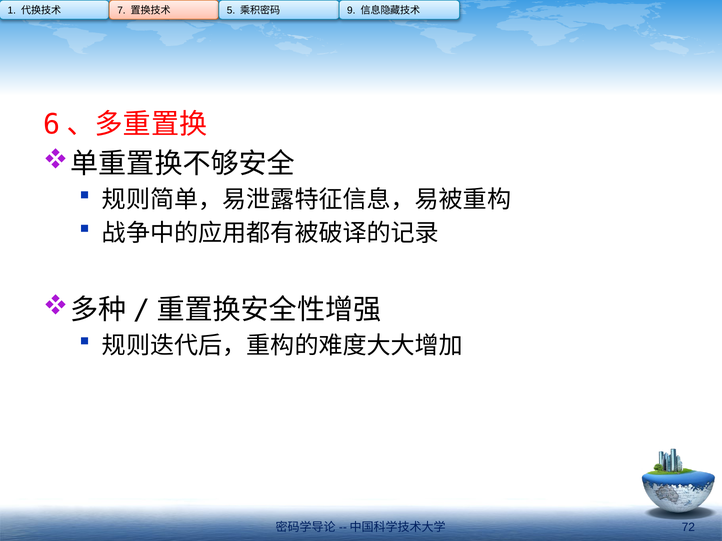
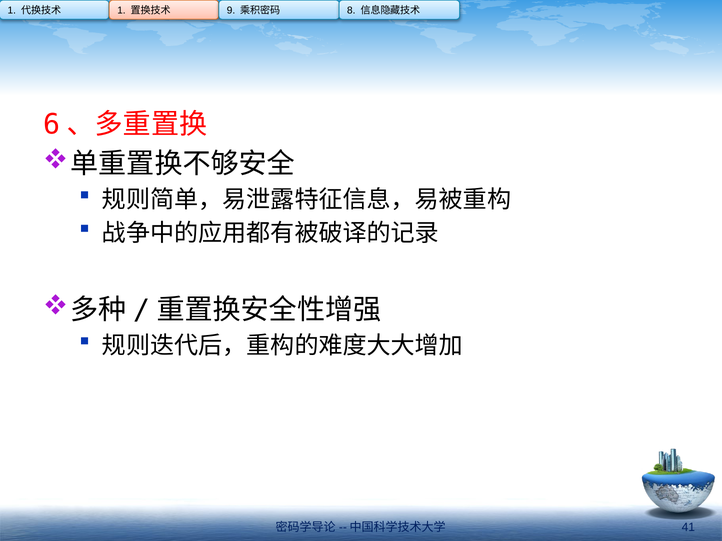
7: 7 -> 1 (121, 10)
5: 5 -> 9 (231, 10)
9: 9 -> 8 (351, 10)
72: 72 -> 41 (688, 528)
